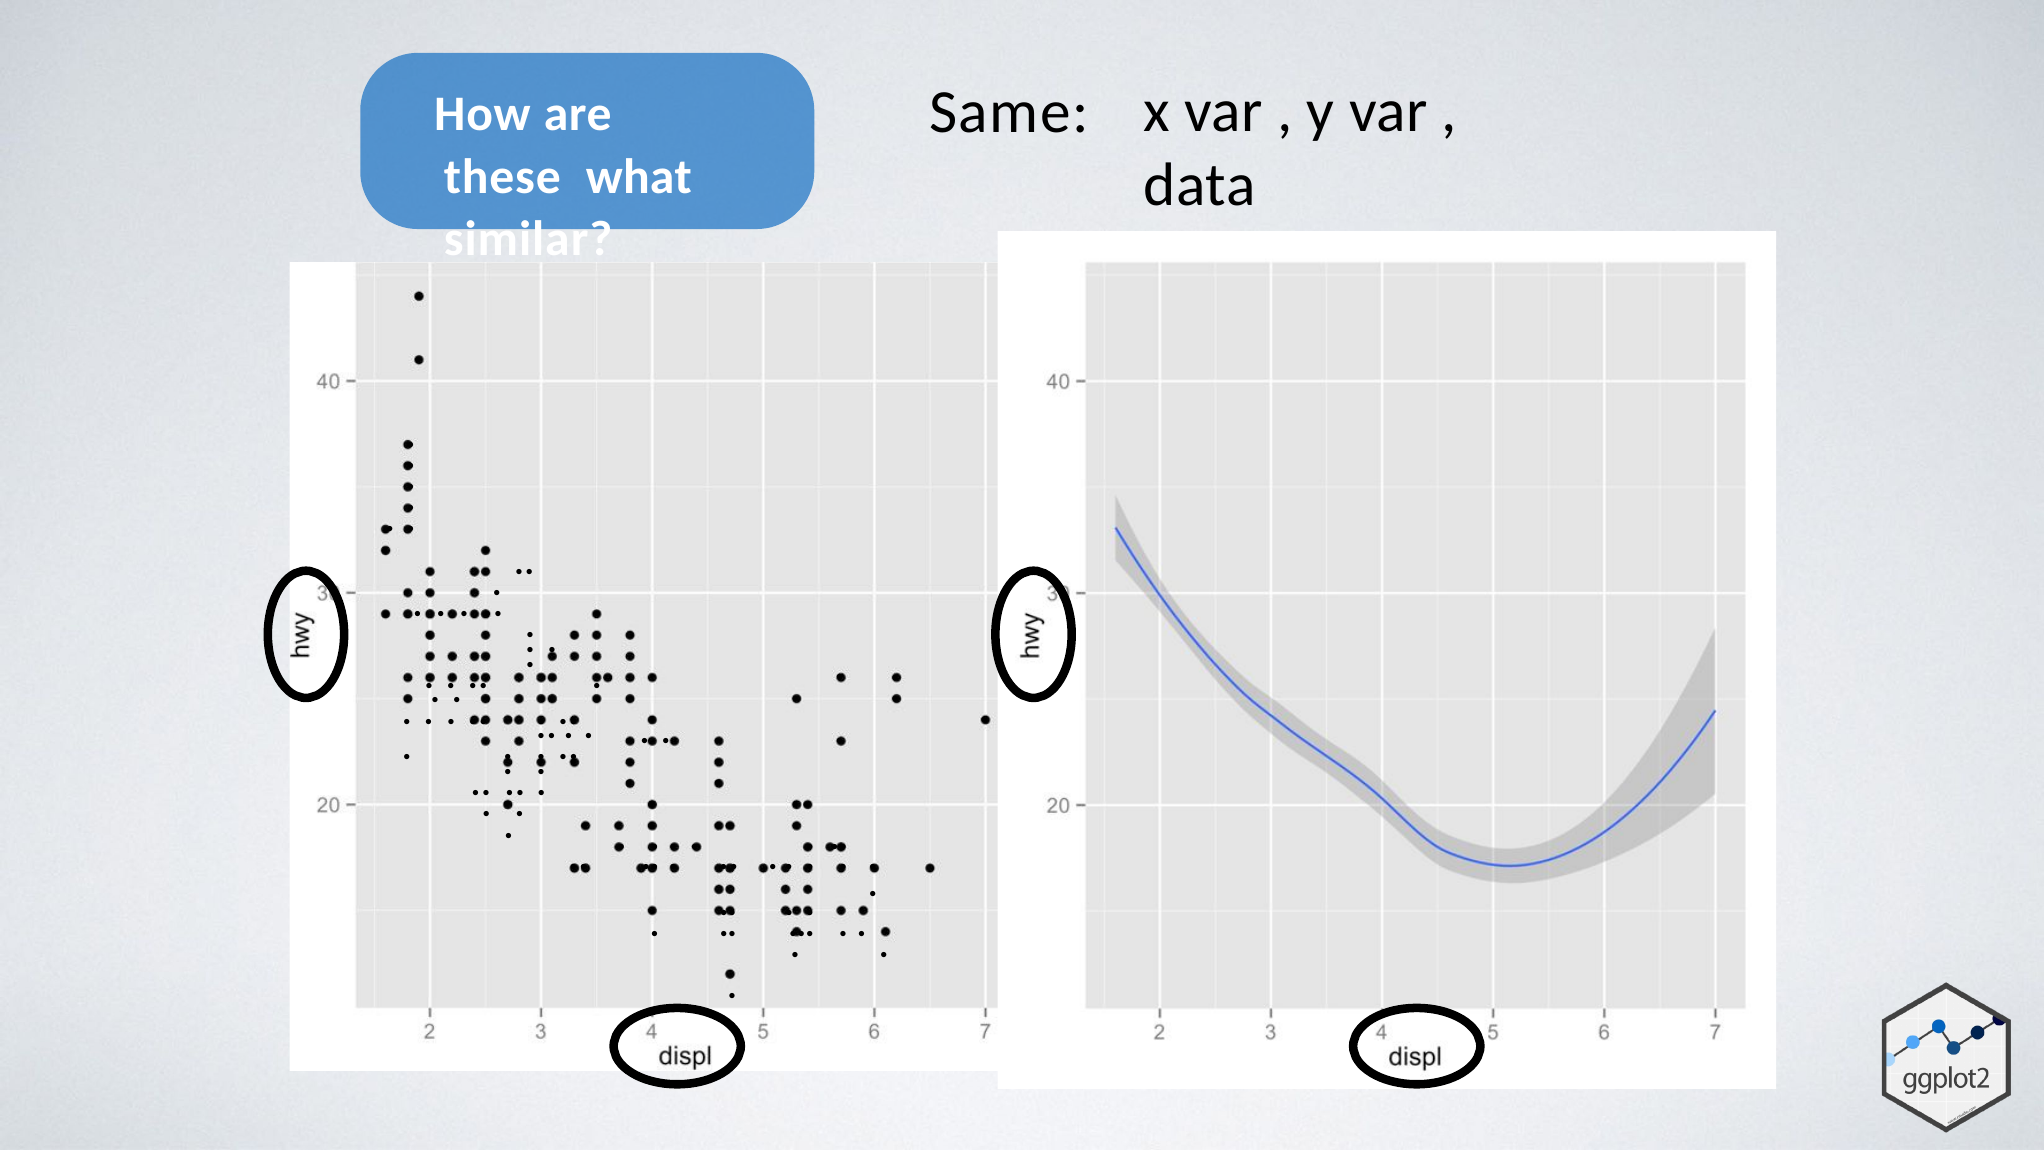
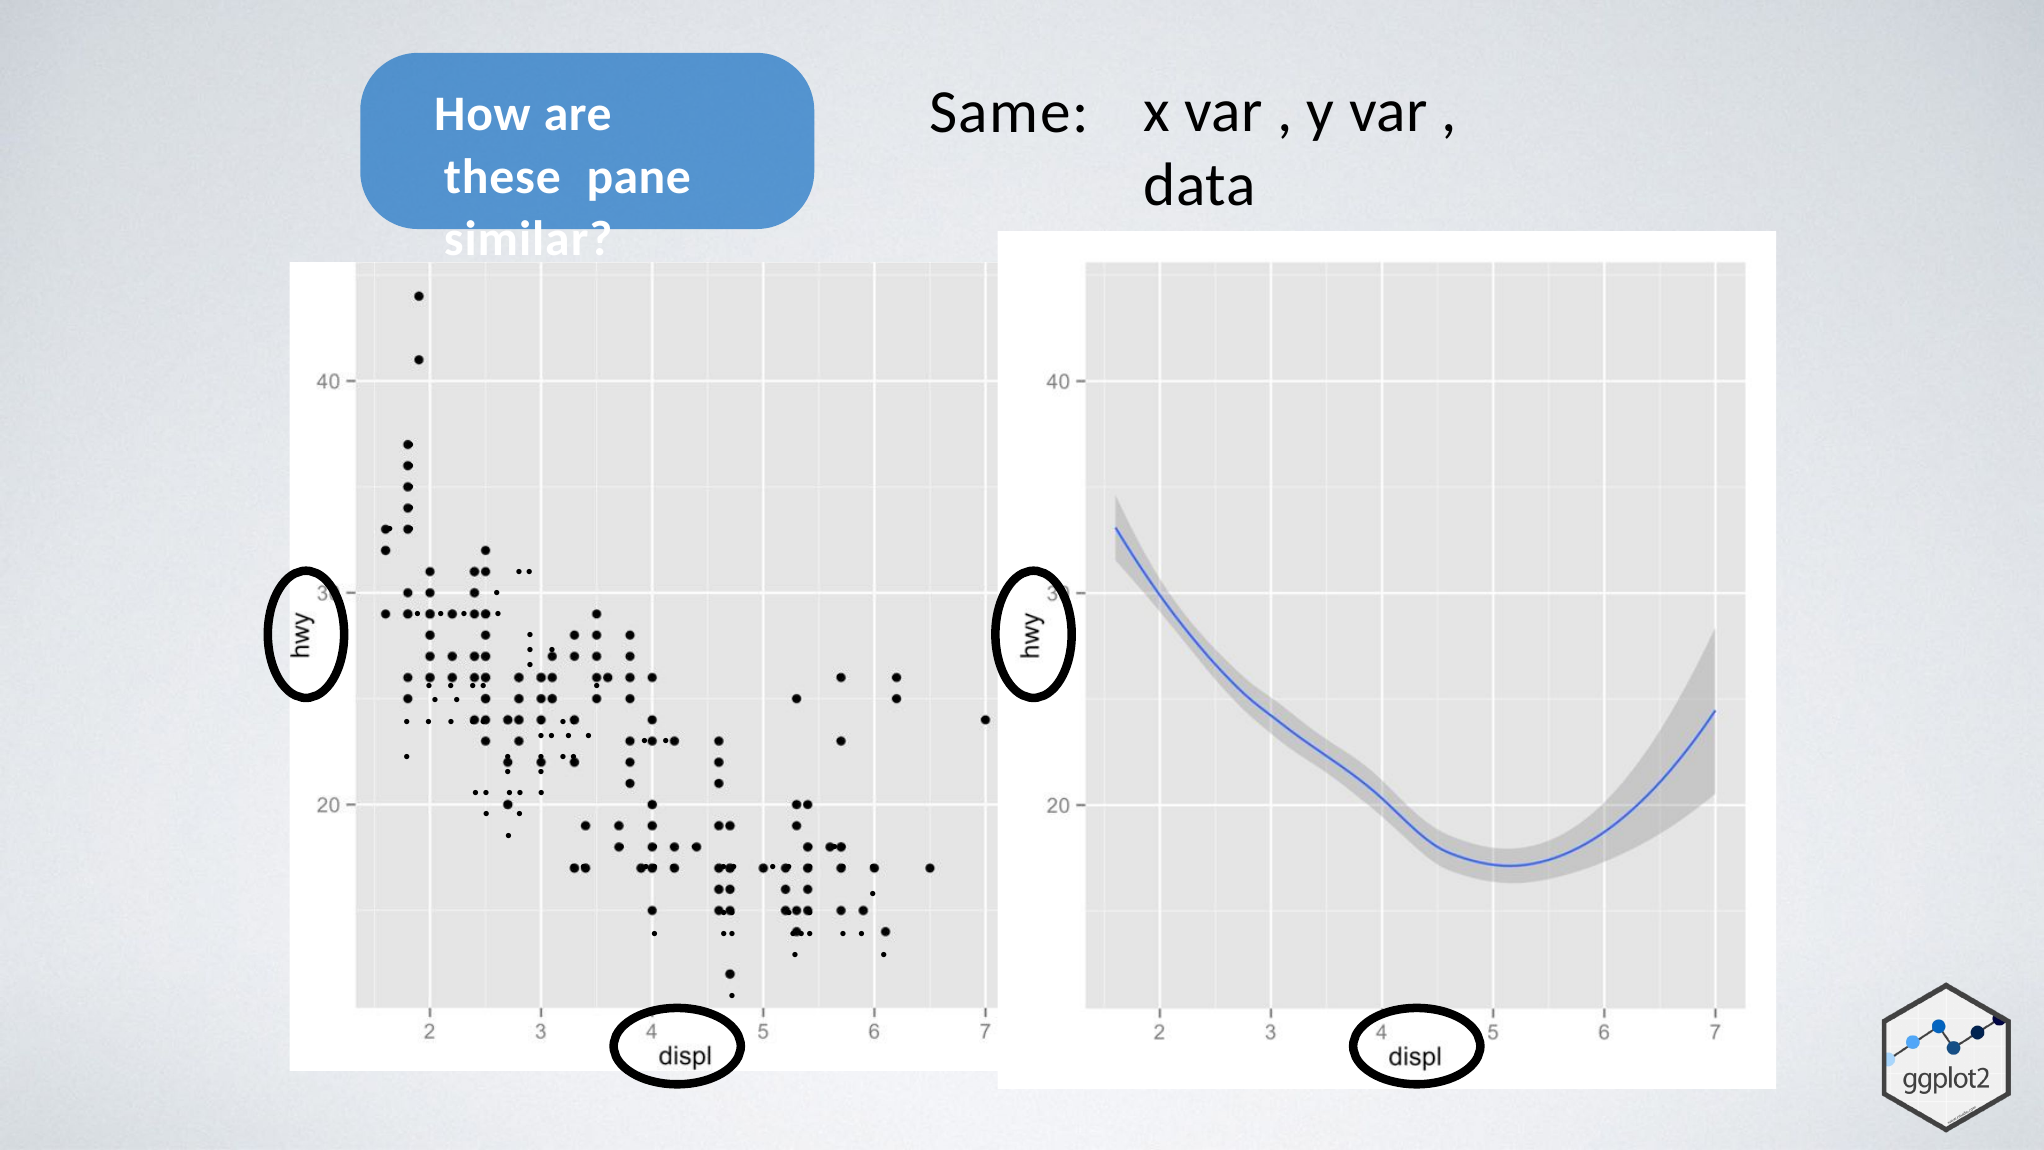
what: what -> pane (639, 177)
